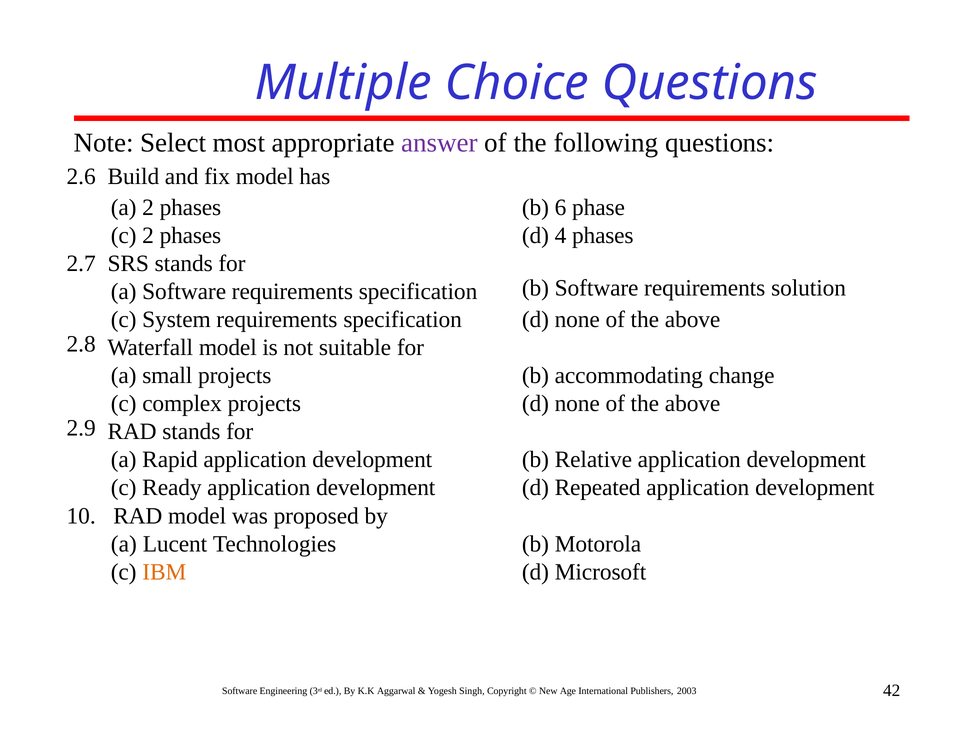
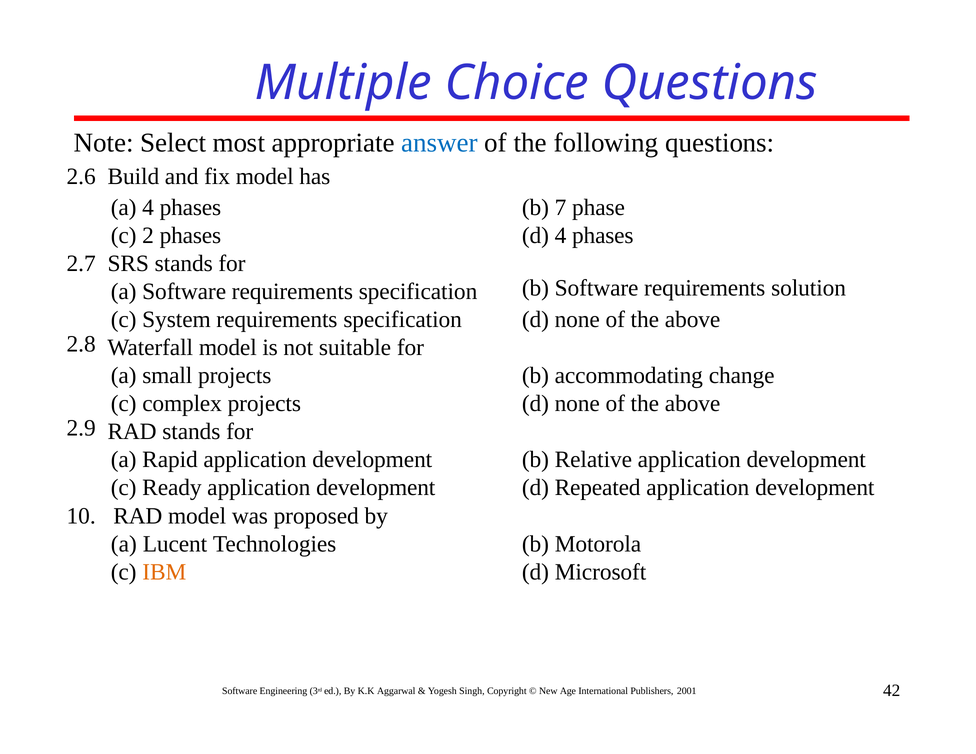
answer colour: purple -> blue (440, 143)
a 2: 2 -> 4 (148, 207)
6: 6 -> 7 (560, 207)
2003: 2003 -> 2001 (687, 691)
